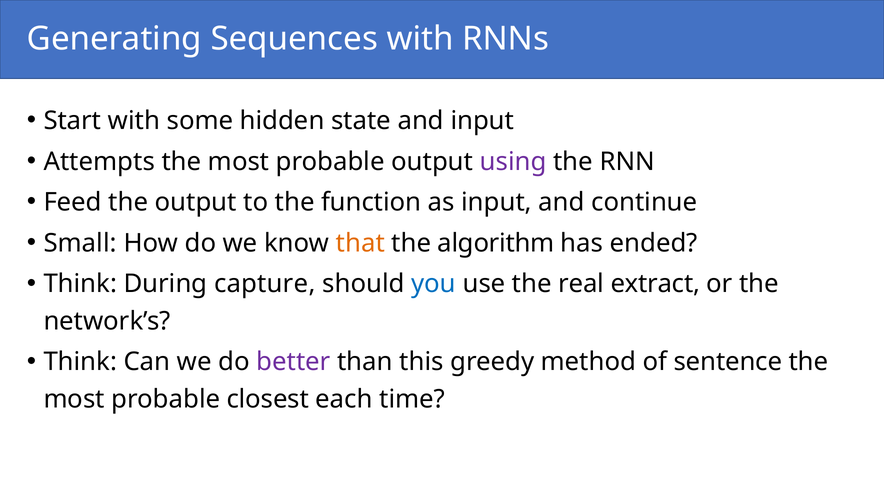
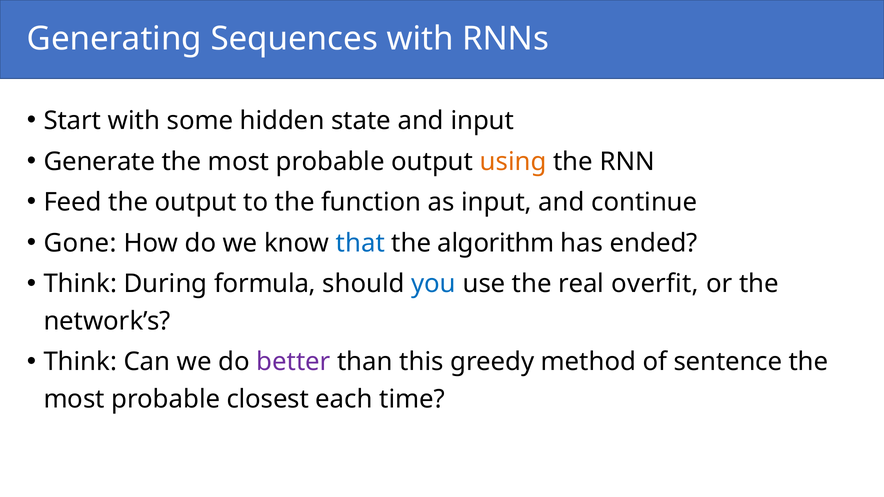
Attempts: Attempts -> Generate (99, 162)
using colour: purple -> orange (513, 162)
Small: Small -> Gone (80, 243)
that colour: orange -> blue (360, 243)
capture: capture -> formula (265, 284)
extract: extract -> overfit (655, 284)
